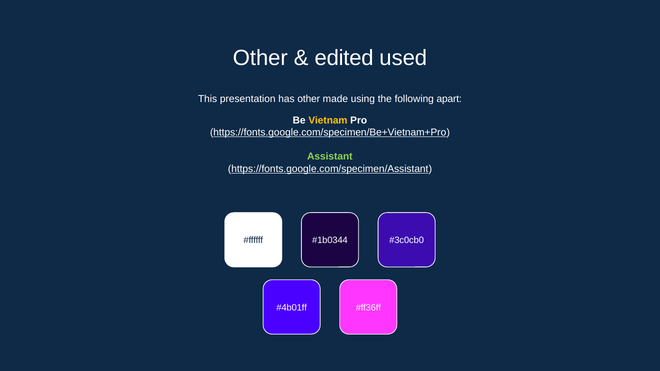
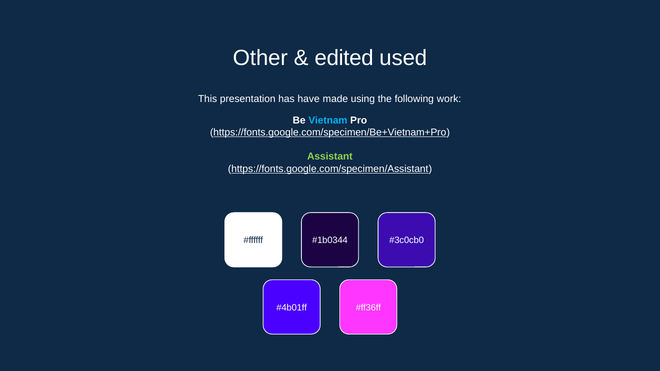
has other: other -> have (309, 99)
apart: apart -> work (449, 99)
Vietnam colour: yellow -> light blue (328, 120)
